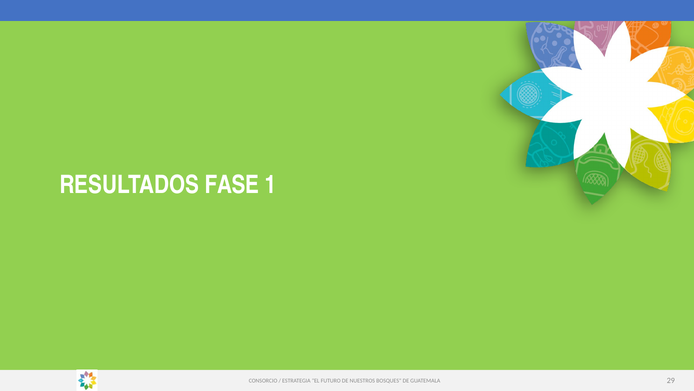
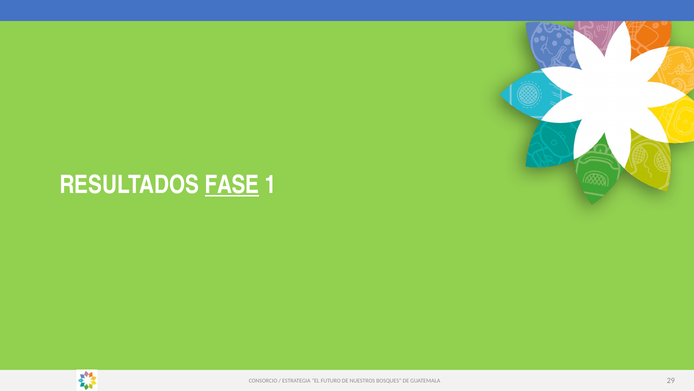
FASE underline: none -> present (232, 185)
